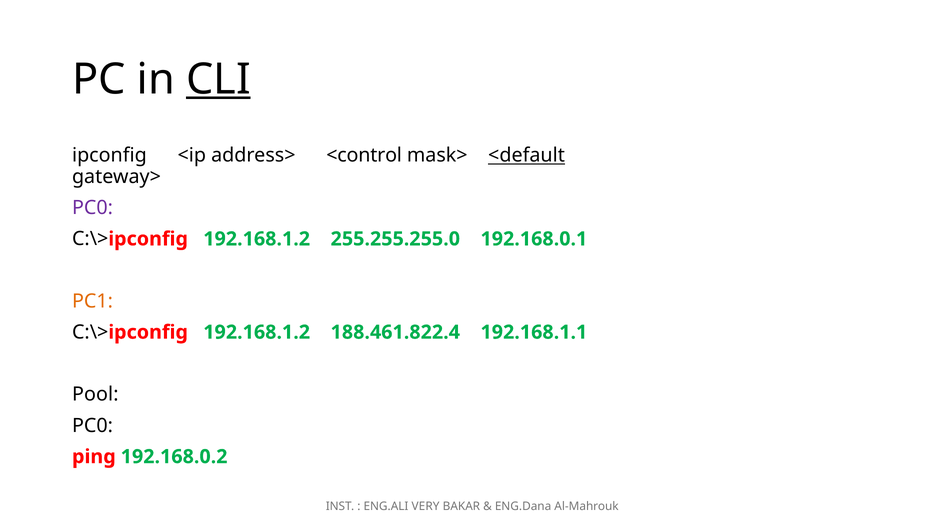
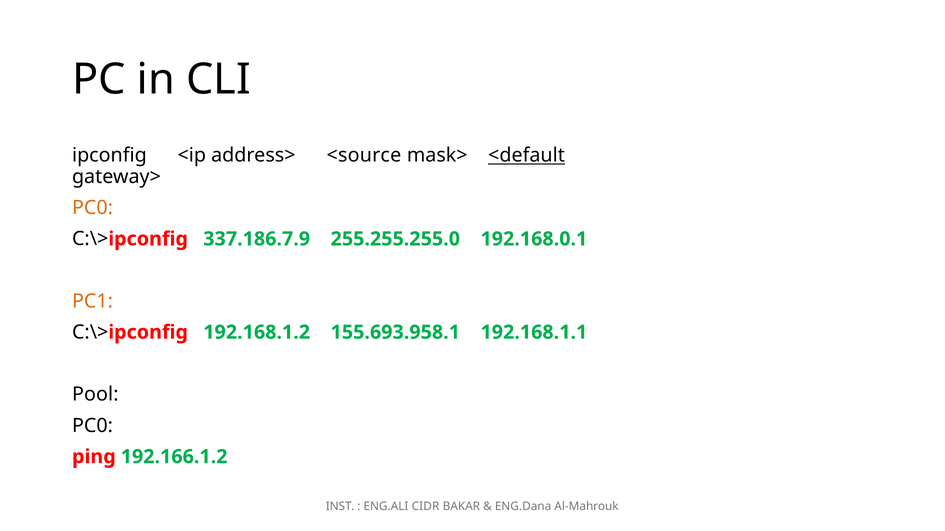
CLI underline: present -> none (218, 79)
<control: <control -> <source (364, 156)
PC0 colour: purple -> orange (93, 208)
192.168.1.2: 192.168.1.2 -> 337.186.7.9 (257, 239)
188.461.822.4: 188.461.822.4 -> 155.693.958.1 (395, 333)
192.168.0.2: 192.168.0.2 -> 192.166.1.2 (174, 457)
VERY: VERY -> CIDR (426, 507)
